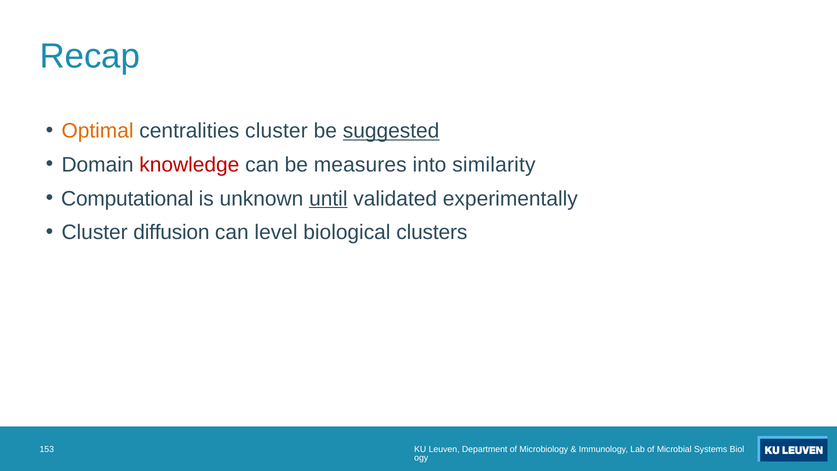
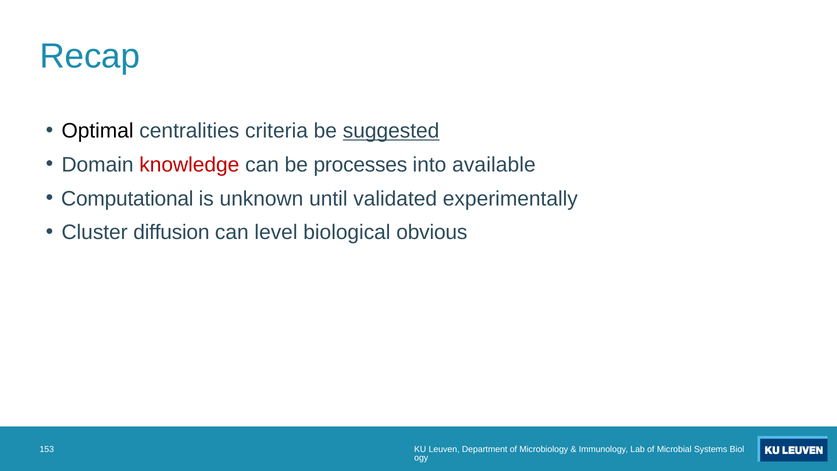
Optimal colour: orange -> black (98, 131)
centralities cluster: cluster -> criteria (277, 131)
measures: measures -> processes (360, 165)
similarity: similarity -> available (494, 165)
until underline: present -> none (328, 199)
clusters: clusters -> obvious (432, 232)
